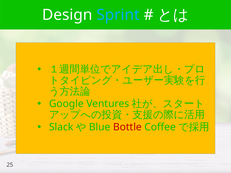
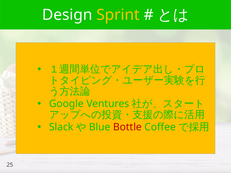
Sprint colour: light blue -> yellow (118, 15)
